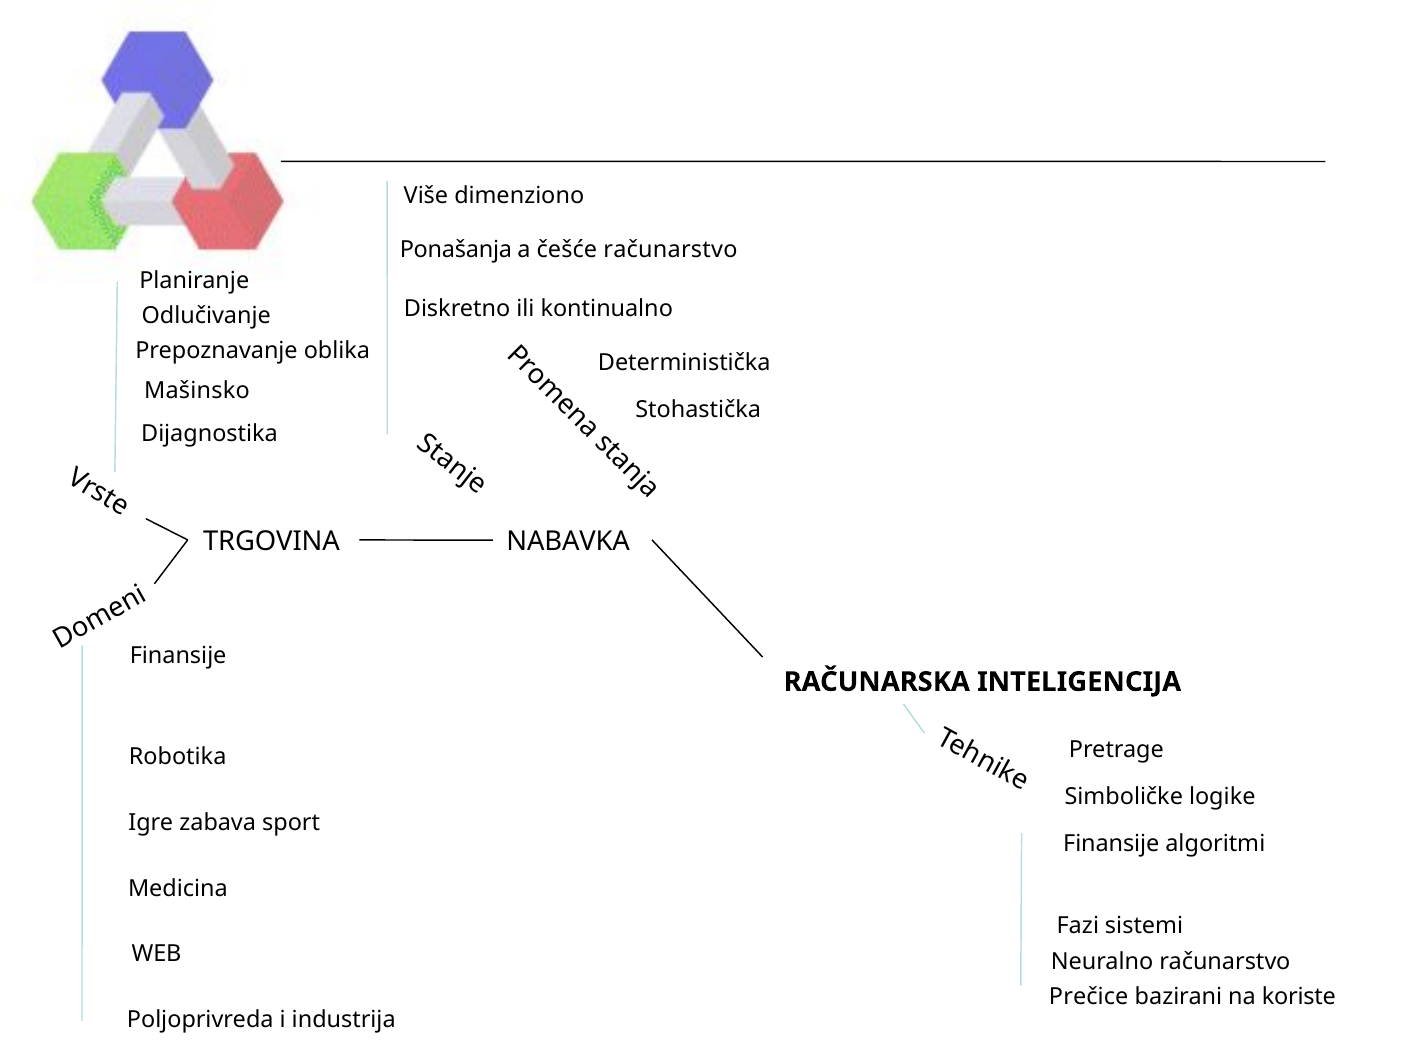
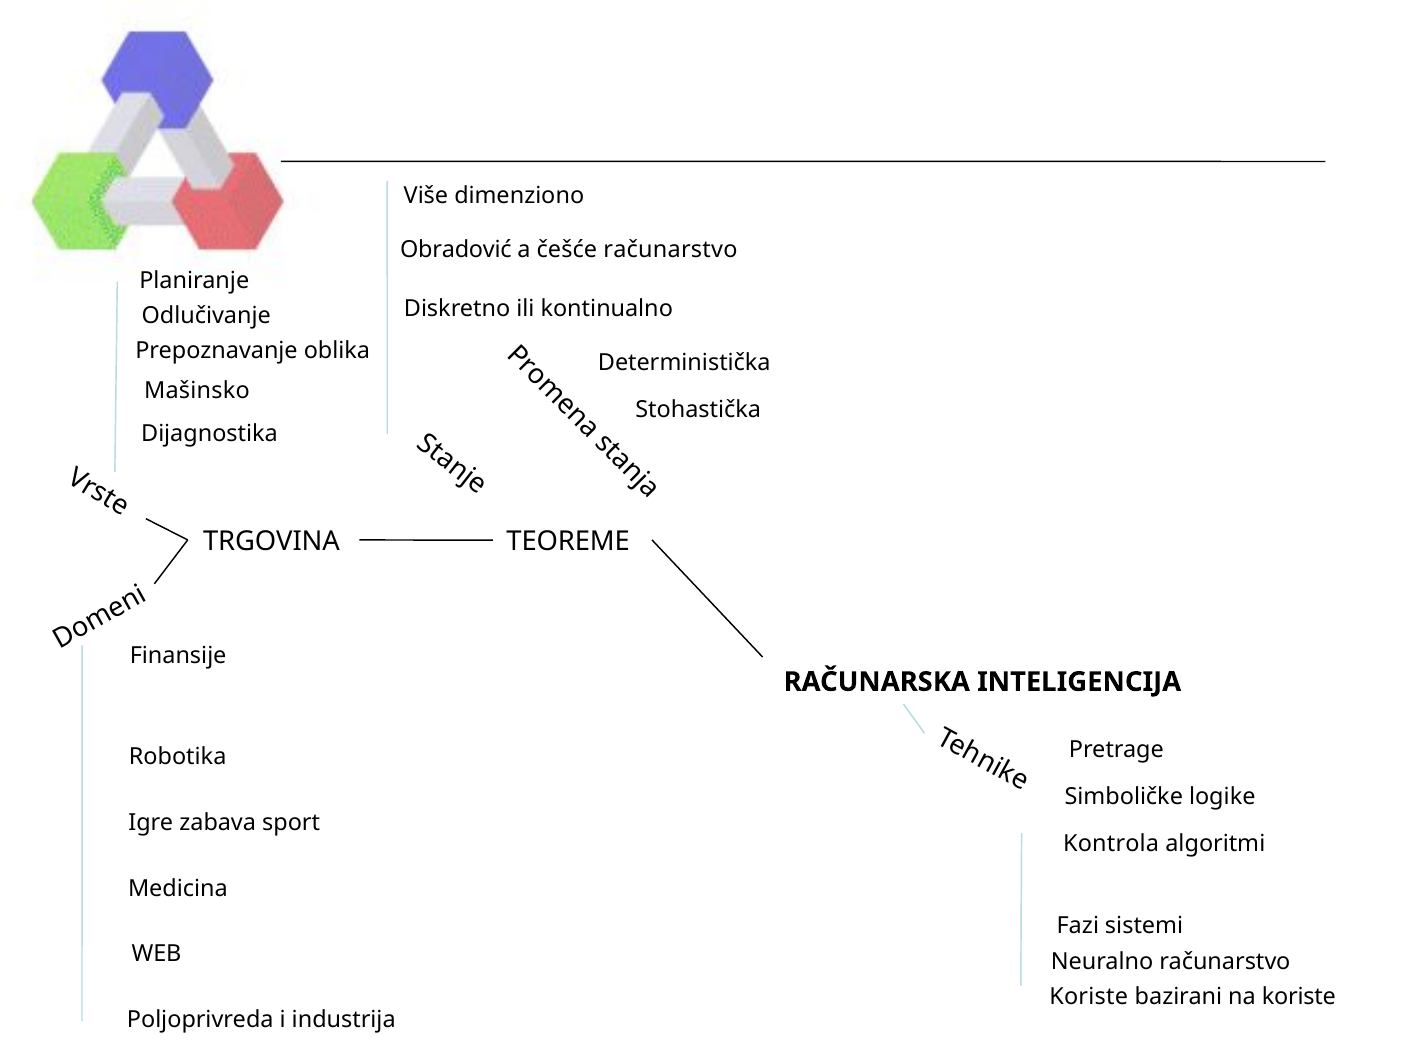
Ponašanja: Ponašanja -> Obradović (456, 250)
NABAVKA: NABAVKA -> TEOREME (568, 541)
Finansije: Finansije -> Kontrola (1111, 844)
Prečice: Prečice -> Koriste (1089, 996)
